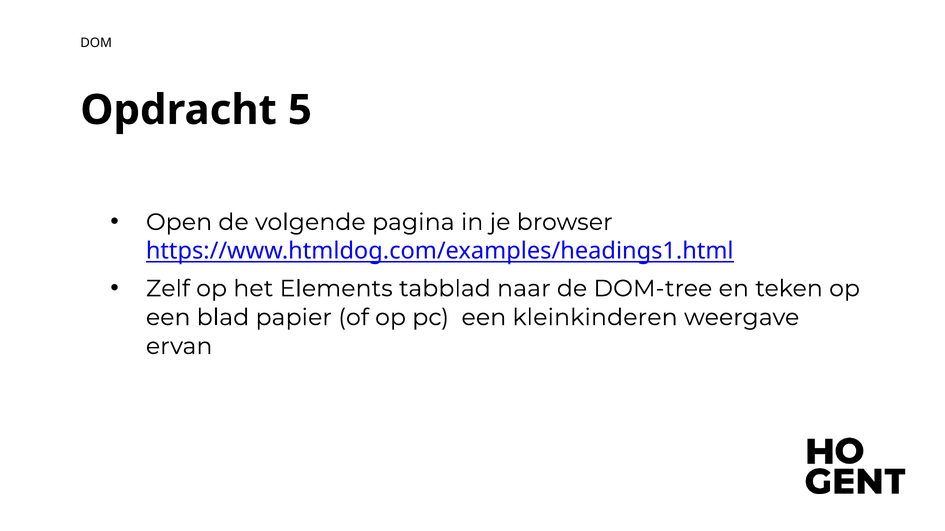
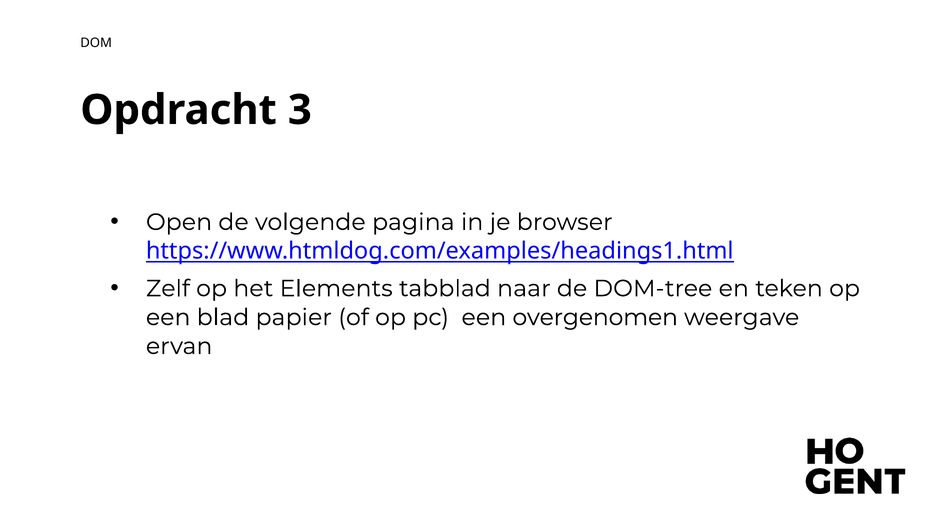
5: 5 -> 3 (300, 110)
kleinkinderen: kleinkinderen -> overgenomen (595, 318)
